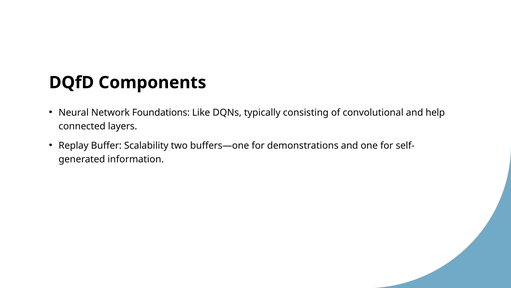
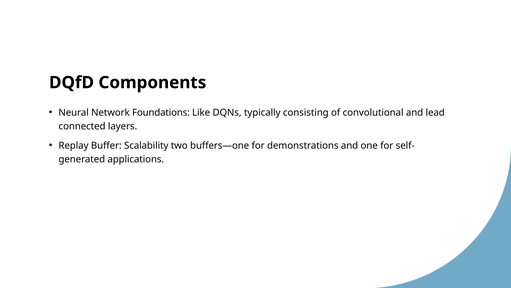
help: help -> lead (435, 112)
information: information -> applications (136, 159)
